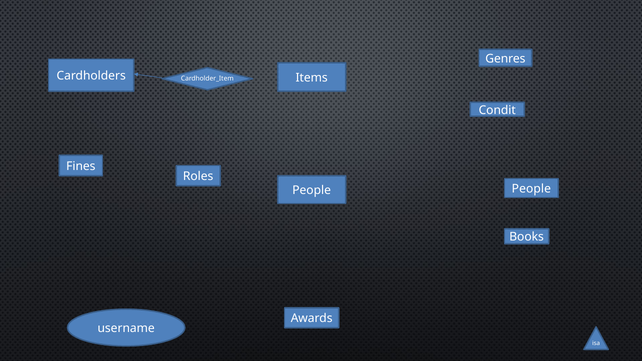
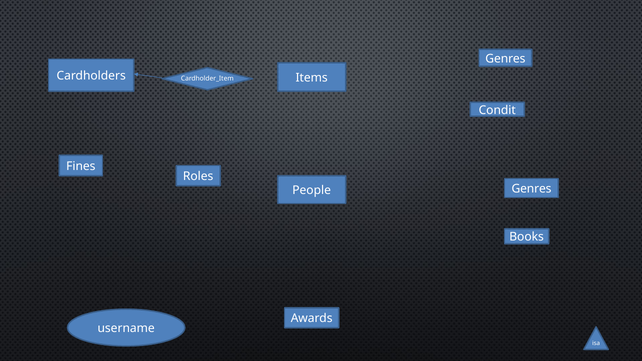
People: People -> Genres (531, 189)
